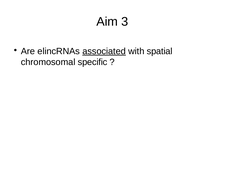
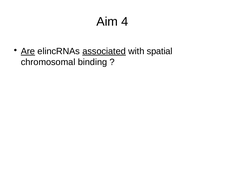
3: 3 -> 4 (125, 22)
Are underline: none -> present (28, 51)
specific: specific -> binding (92, 62)
